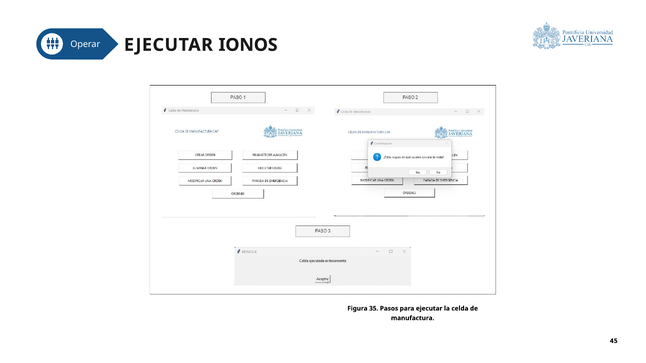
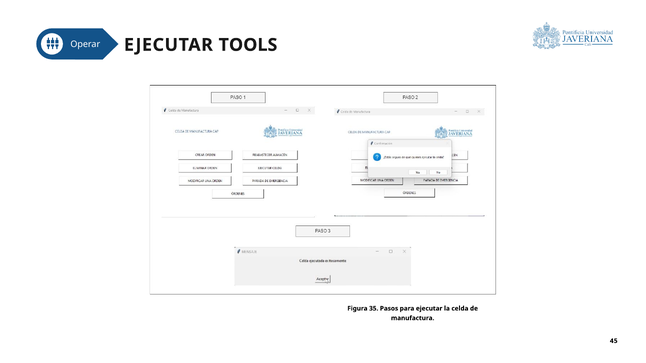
IONOS: IONOS -> TOOLS (248, 45)
